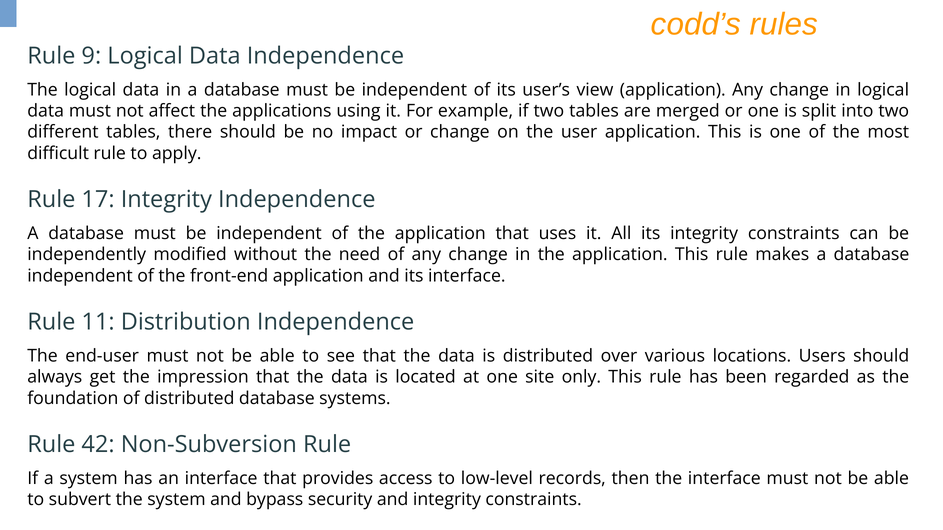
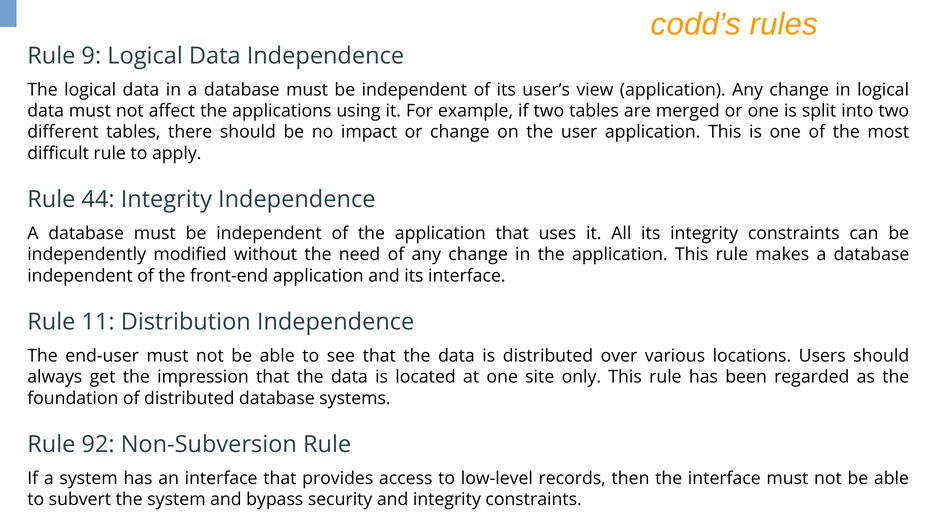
17: 17 -> 44 (98, 200)
42: 42 -> 92 (98, 445)
